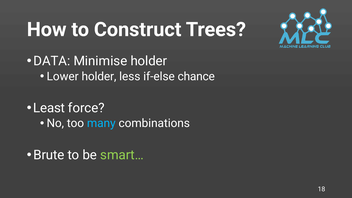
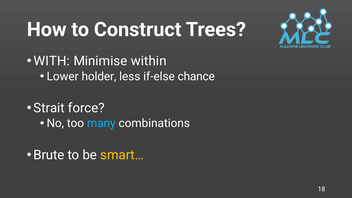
DATA: DATA -> WITH (52, 61)
Minimise holder: holder -> within (149, 61)
Least: Least -> Strait (49, 108)
smart… colour: light green -> yellow (122, 155)
